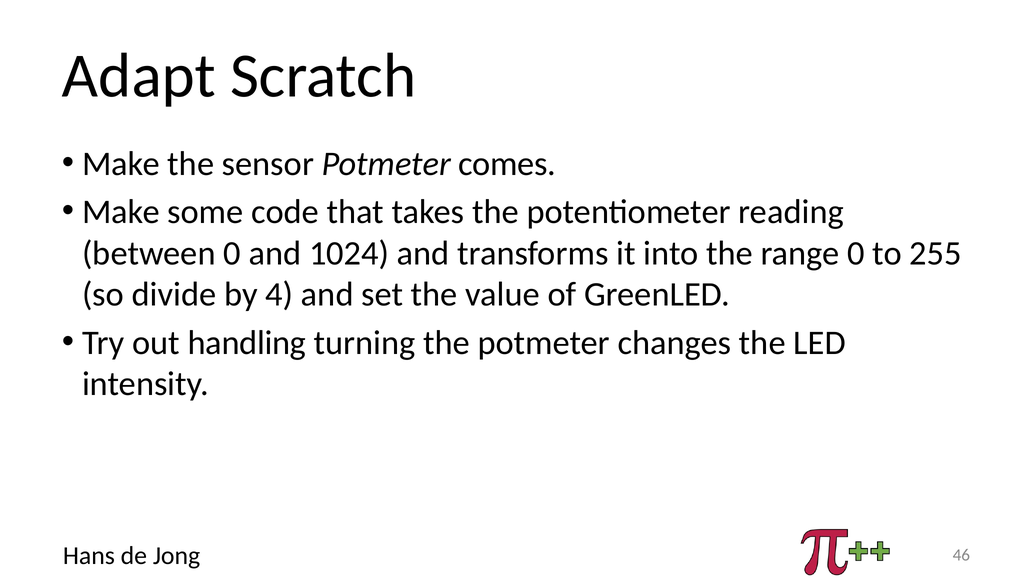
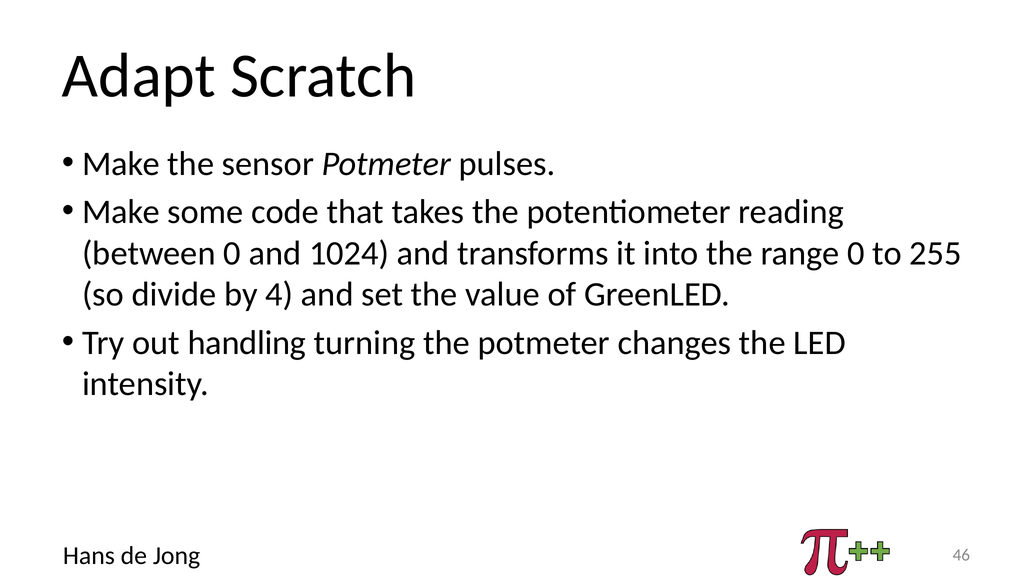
comes: comes -> pulses (507, 164)
